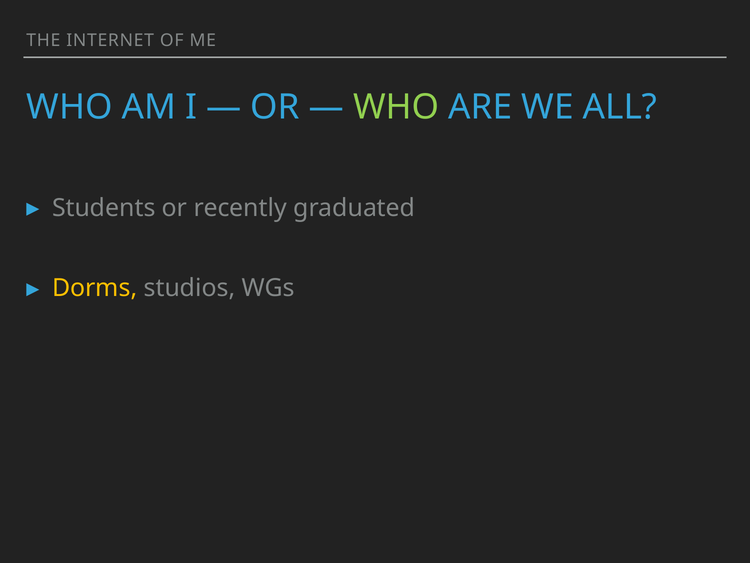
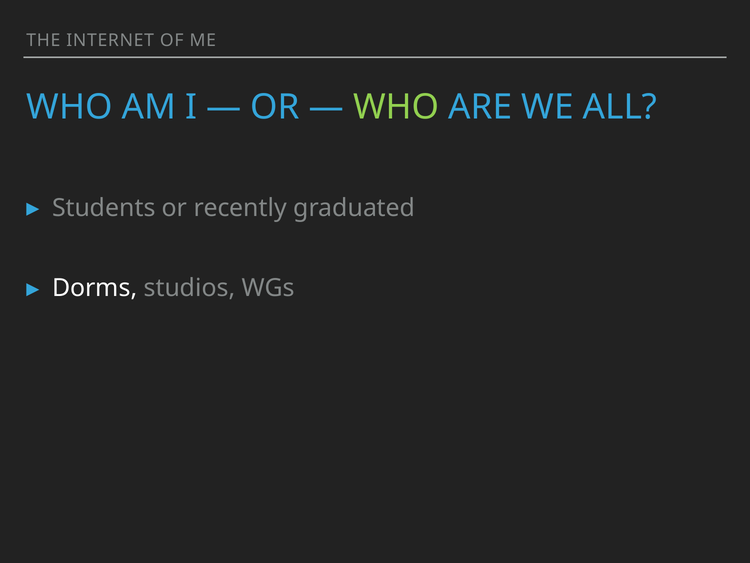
Dorms colour: yellow -> white (95, 288)
